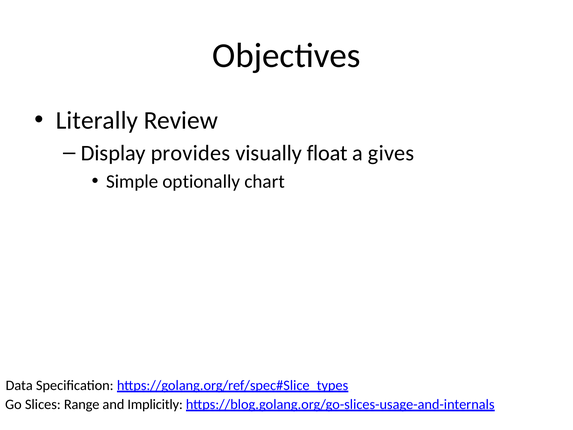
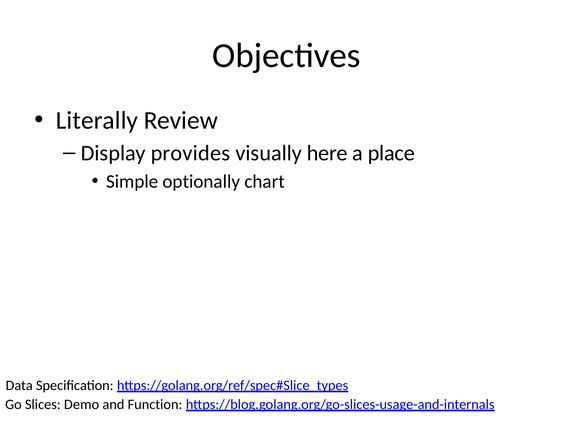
float: float -> here (327, 153)
gives: gives -> place (391, 153)
Range: Range -> Demo (82, 404)
Implicitly: Implicitly -> Function (155, 404)
